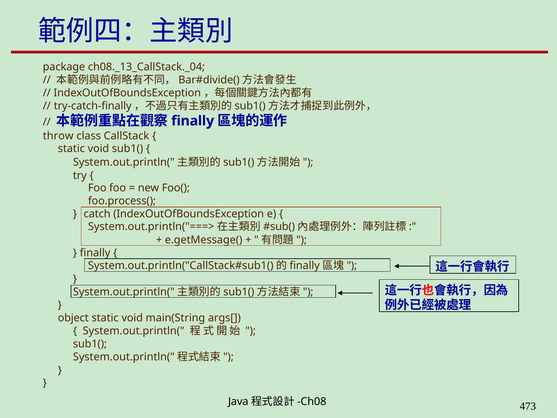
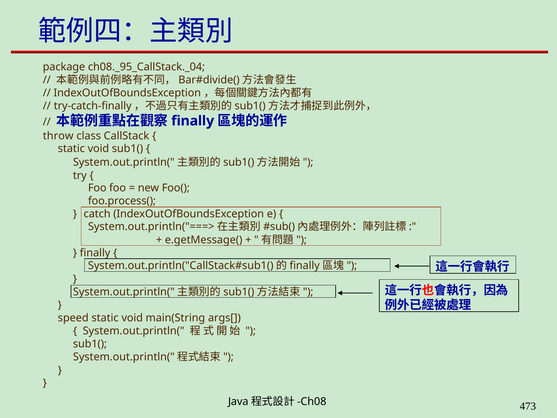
ch08._13_CallStack._04: ch08._13_CallStack._04 -> ch08._95_CallStack._04 (146, 67)
object: object -> speed (73, 318)
